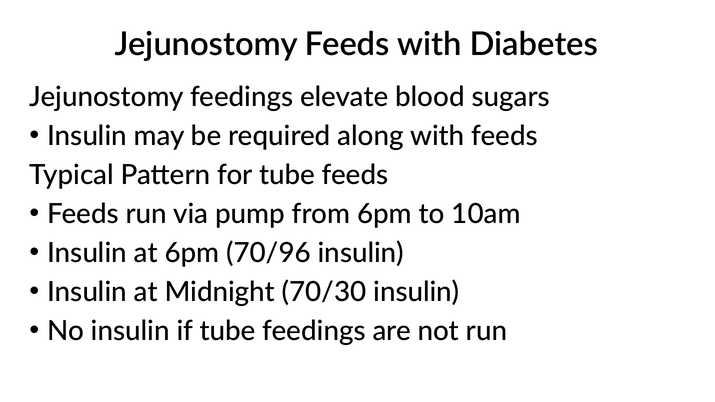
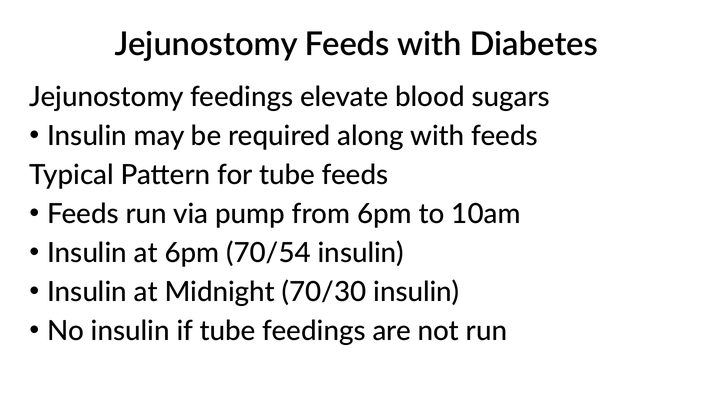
70/96: 70/96 -> 70/54 (269, 253)
